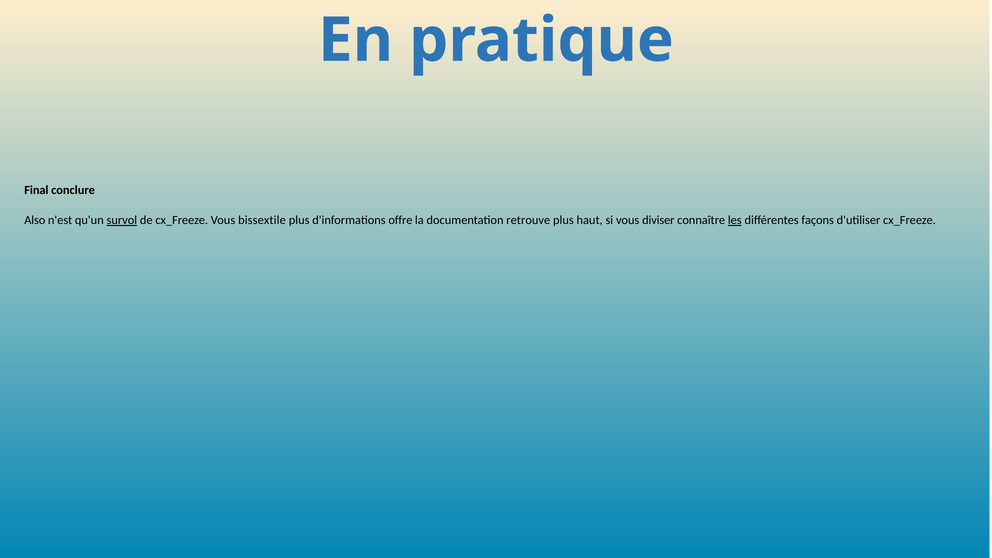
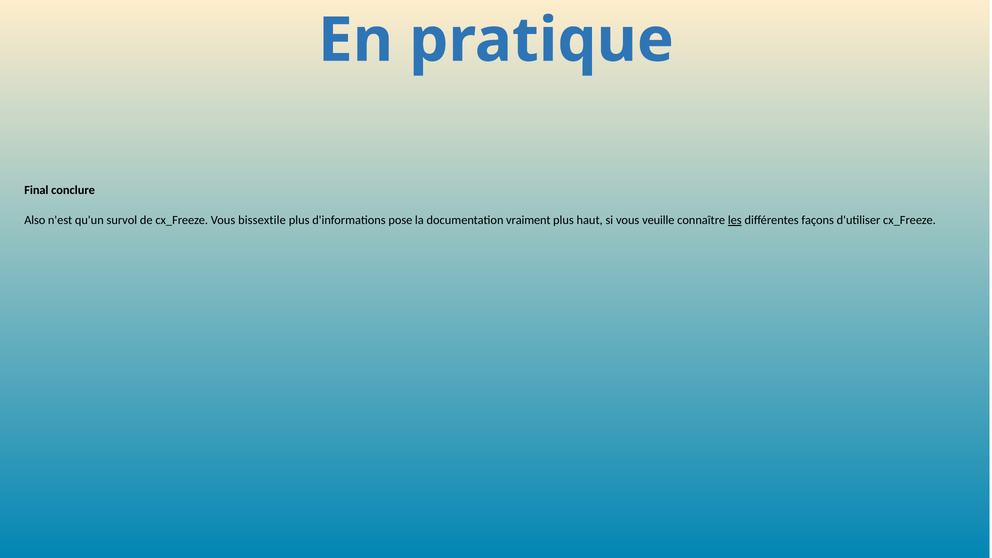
survol underline: present -> none (122, 220)
offre: offre -> pose (400, 220)
retrouve: retrouve -> vraiment (528, 220)
diviser: diviser -> veuille (658, 220)
